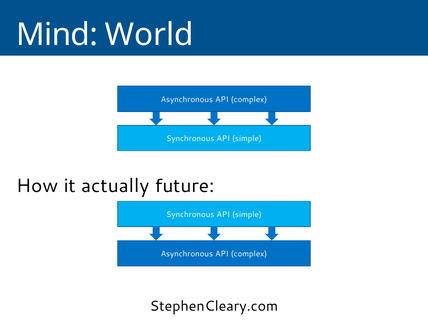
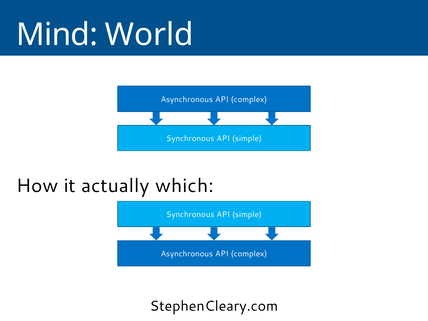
future: future -> which (184, 186)
